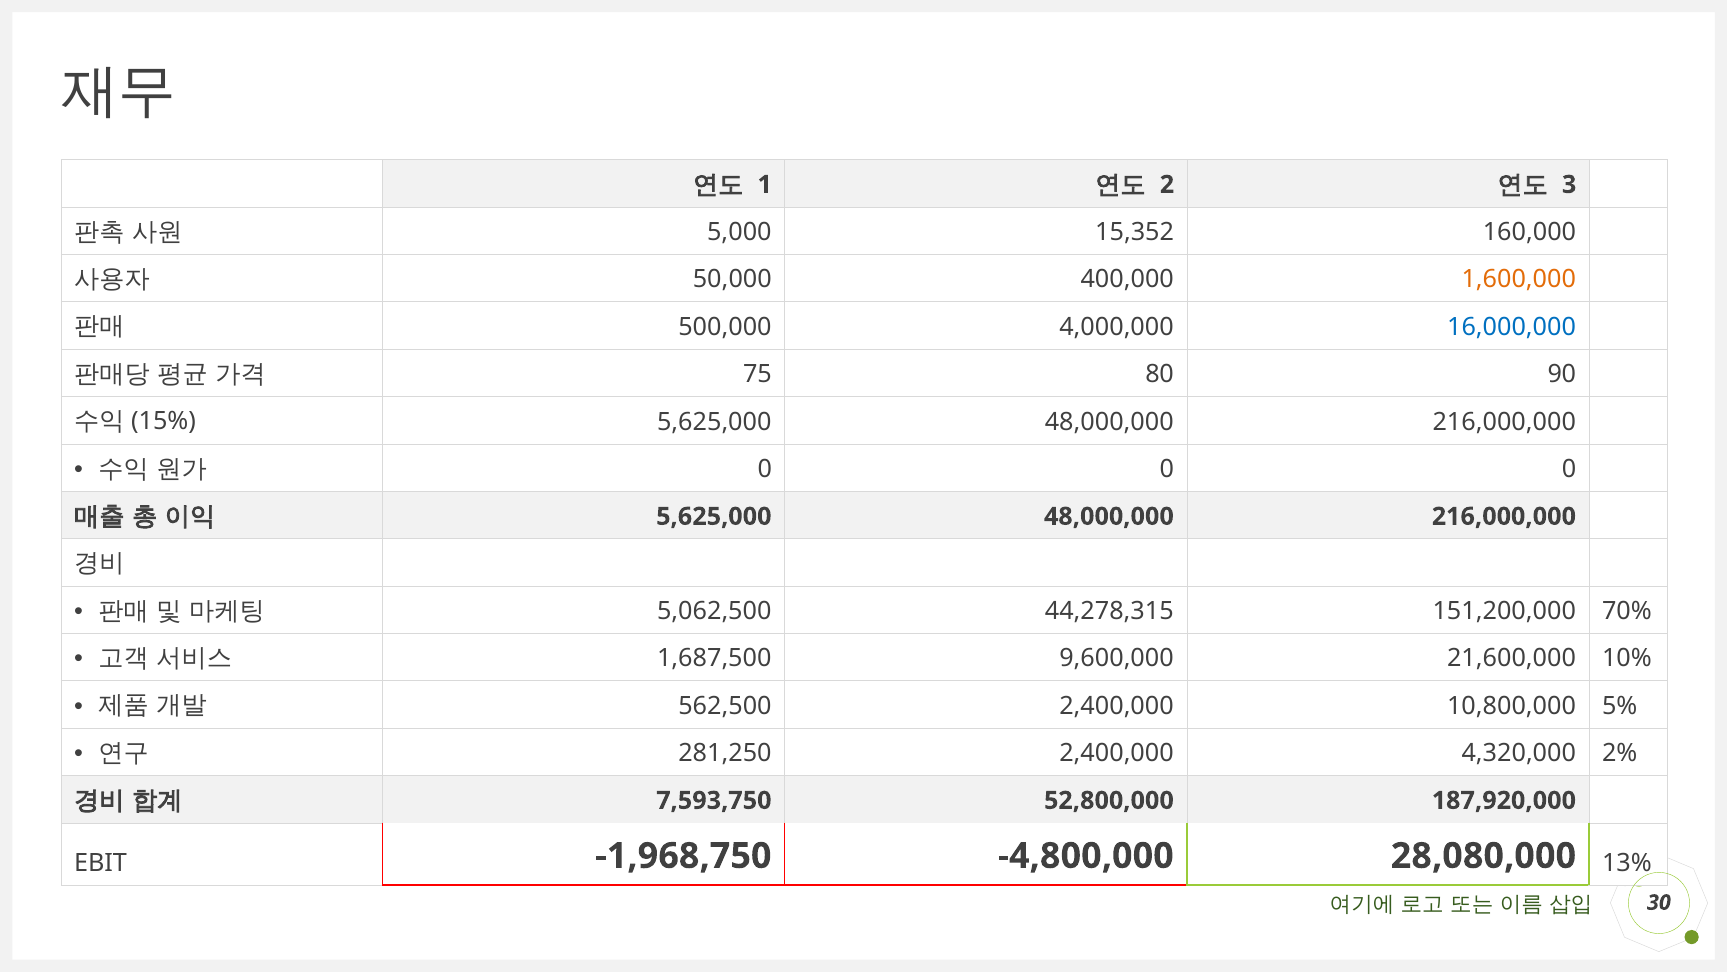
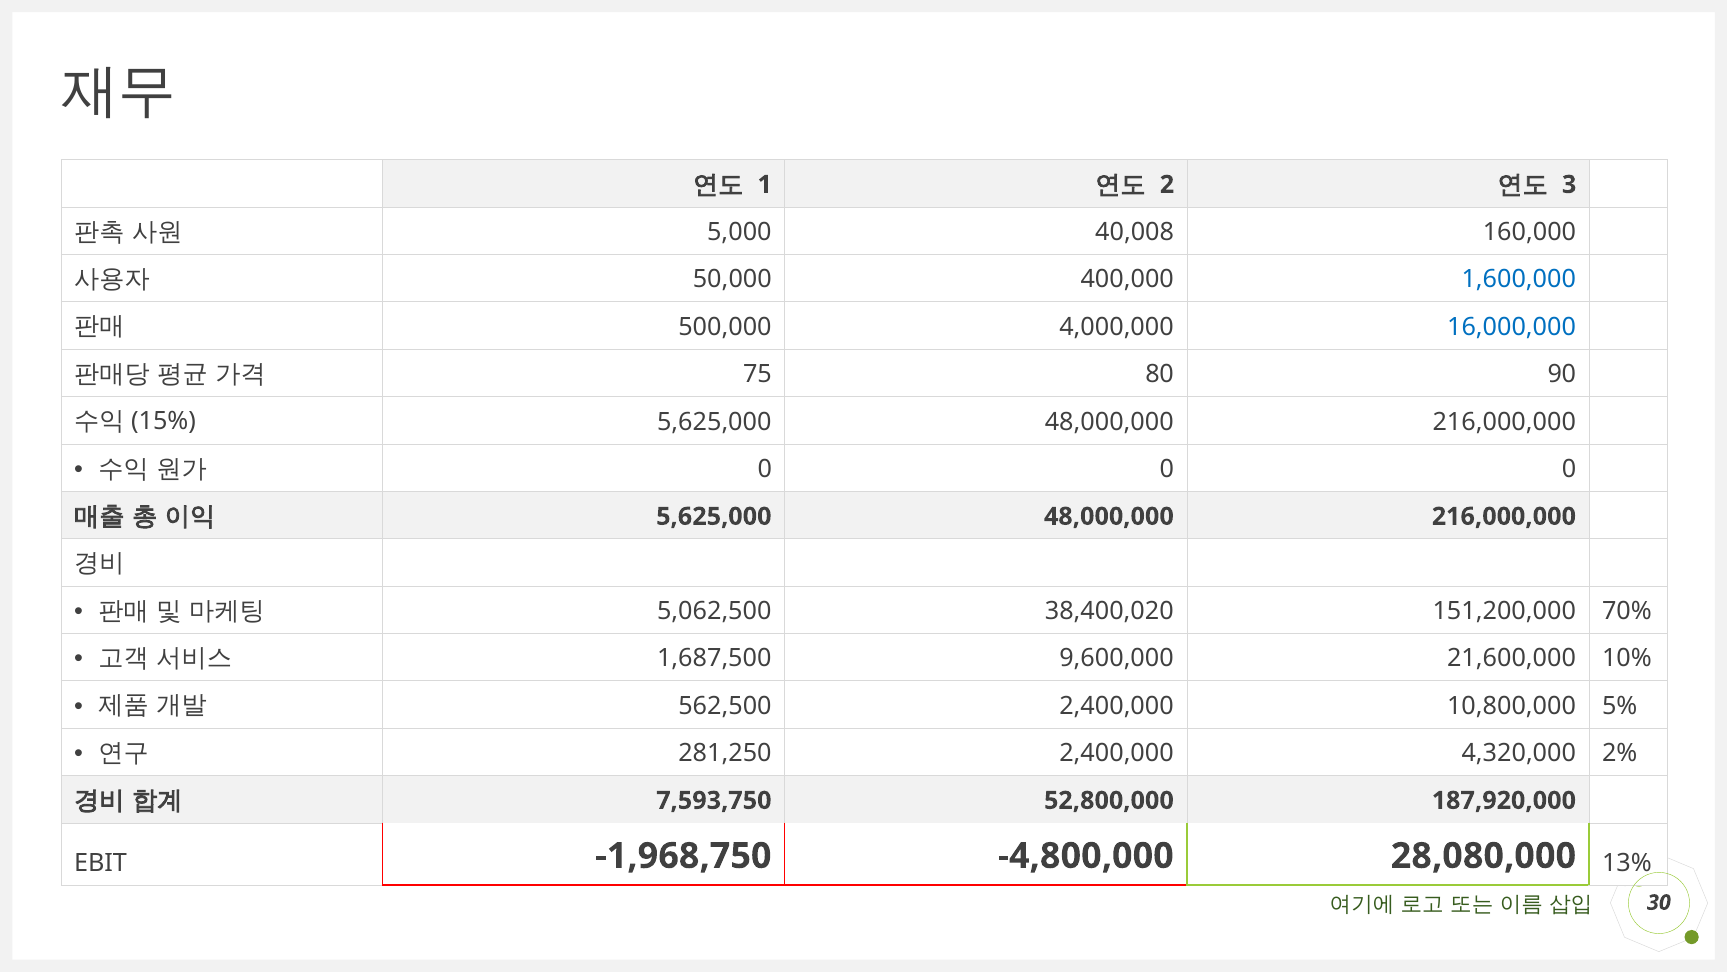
15,352: 15,352 -> 40,008 (1135, 232)
1,600,000 colour: orange -> blue (1519, 279)
44,278,315: 44,278,315 -> 38,400,020 (1109, 611)
